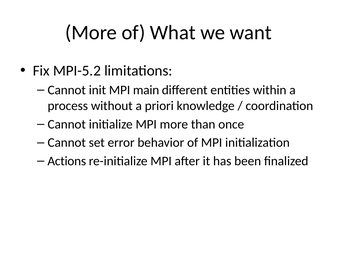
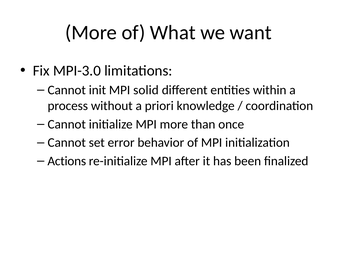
MPI-5.2: MPI-5.2 -> MPI-3.0 (77, 71)
main: main -> solid (146, 90)
